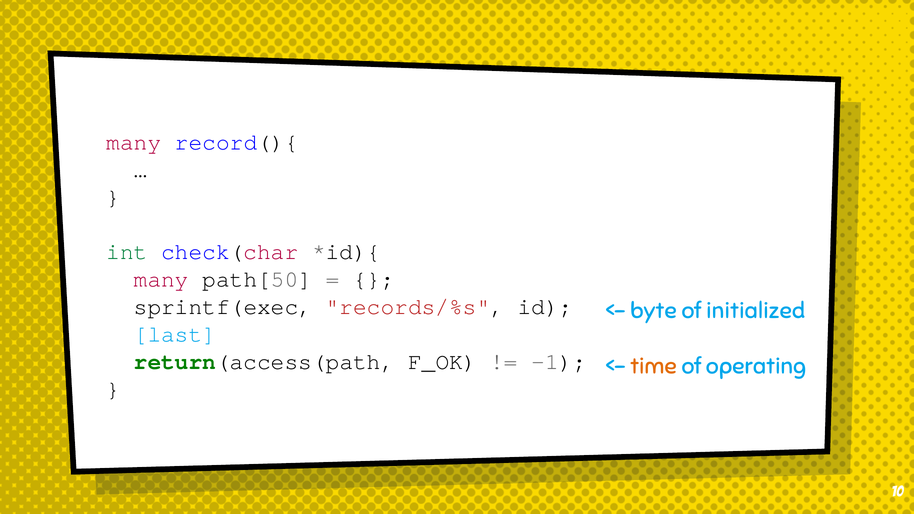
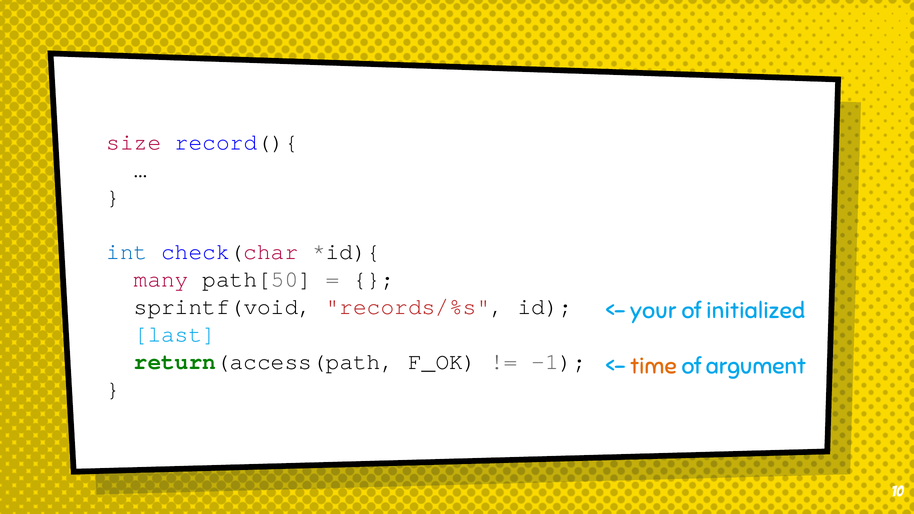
many: many -> size (134, 142)
int colour: green -> blue (127, 252)
sprintf(exec: sprintf(exec -> sprintf(void (223, 307)
byte: byte -> your (653, 311)
operating: operating -> argument (756, 366)
